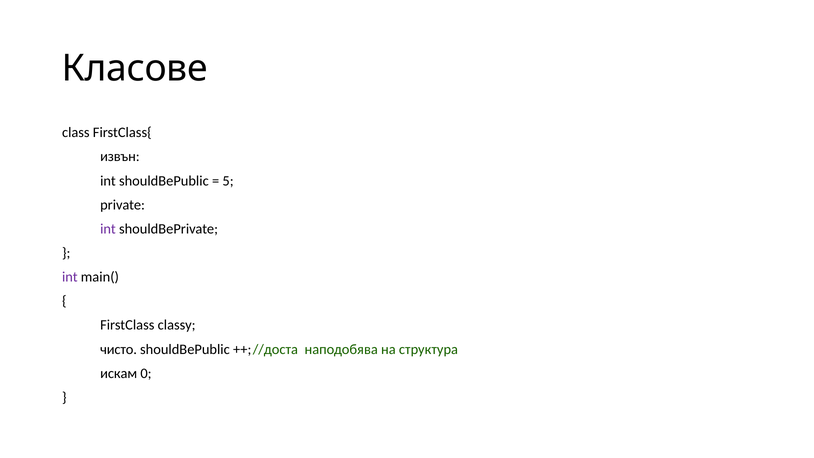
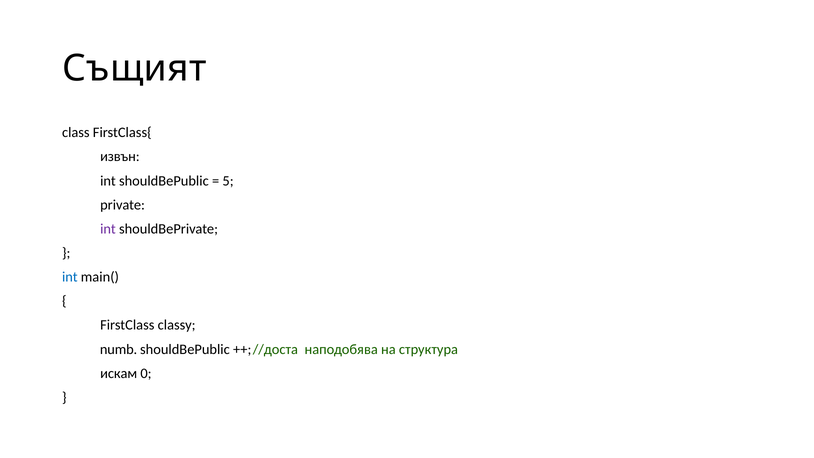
Класове: Класове -> Същият (134, 68)
int colour: purple -> blue (70, 277)
чисто: чисто -> numb (119, 349)
